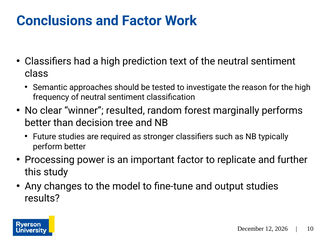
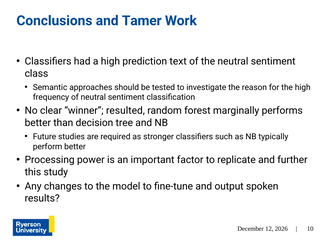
and Factor: Factor -> Tamer (142, 21)
output studies: studies -> spoken (262, 186)
